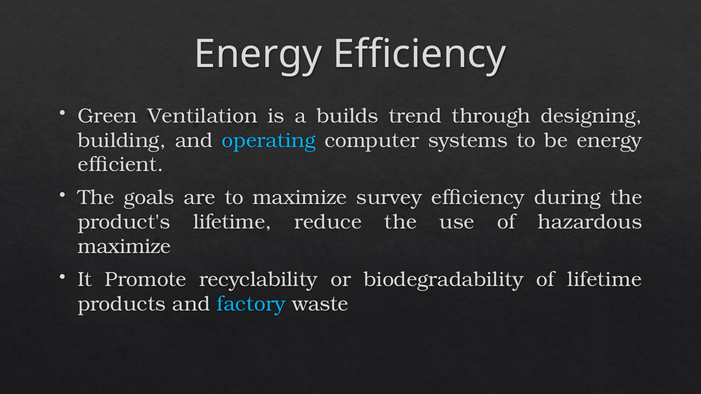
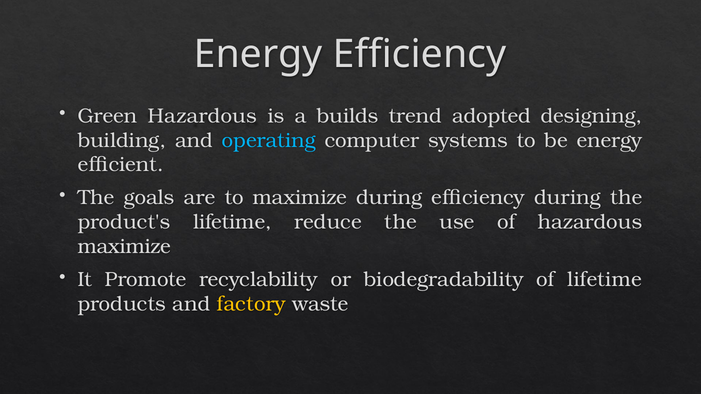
Green Ventilation: Ventilation -> Hazardous (202, 116)
through: through -> adopted (491, 116)
maximize survey: survey -> during (389, 198)
factory colour: light blue -> yellow (251, 304)
